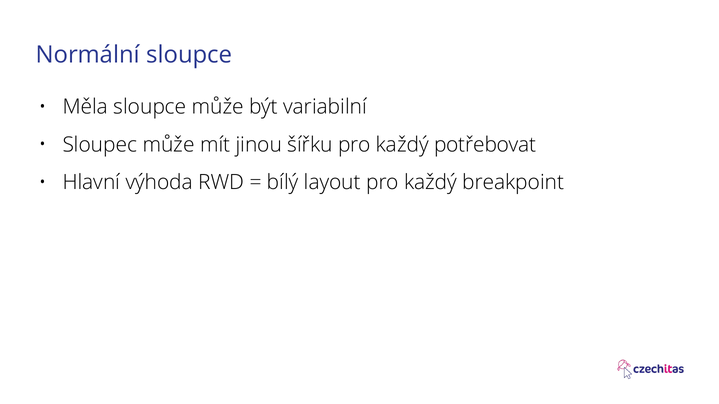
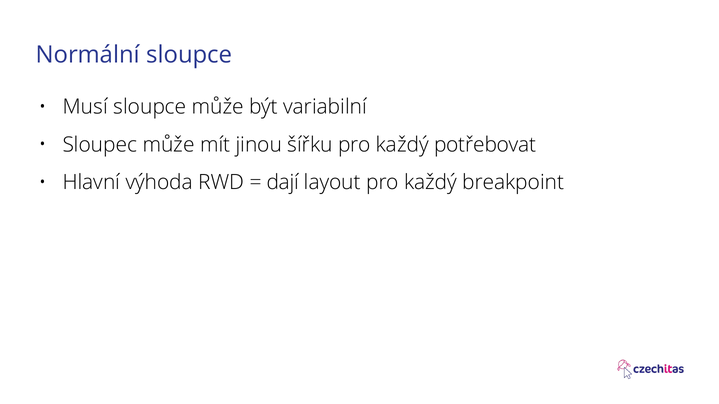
Měla: Měla -> Musí (85, 107)
bílý: bílý -> dají (283, 183)
